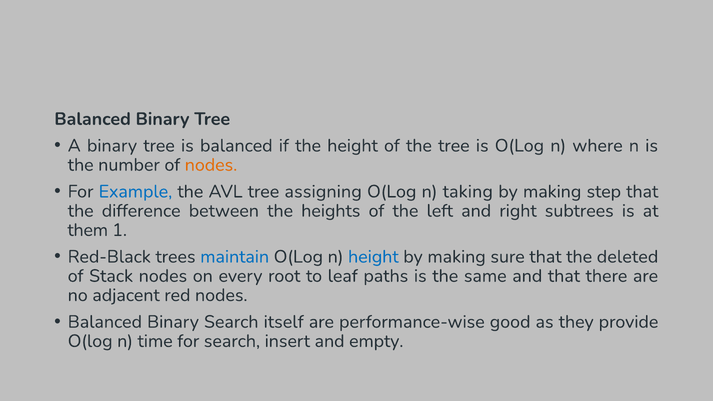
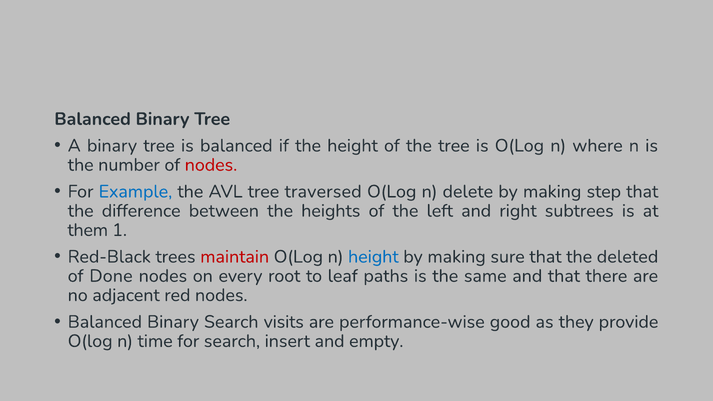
nodes colour: orange -> red (211, 165)
assigning: assigning -> traversed (323, 192)
taking: taking -> delete (468, 192)
maintain colour: blue -> red (235, 257)
Stack: Stack -> Done (111, 276)
itself: itself -> visits (284, 322)
